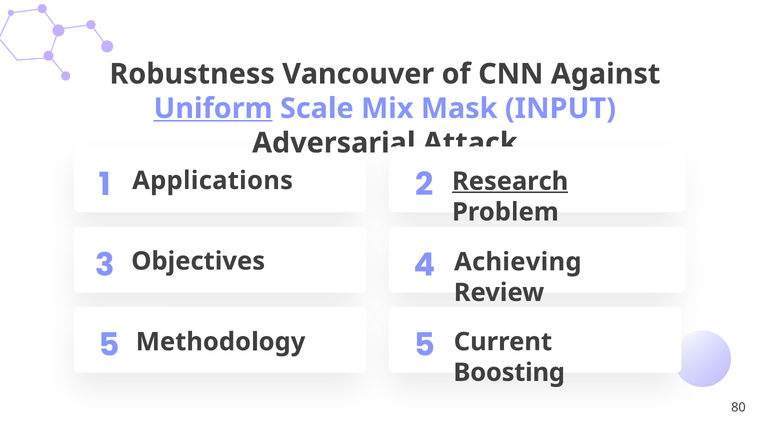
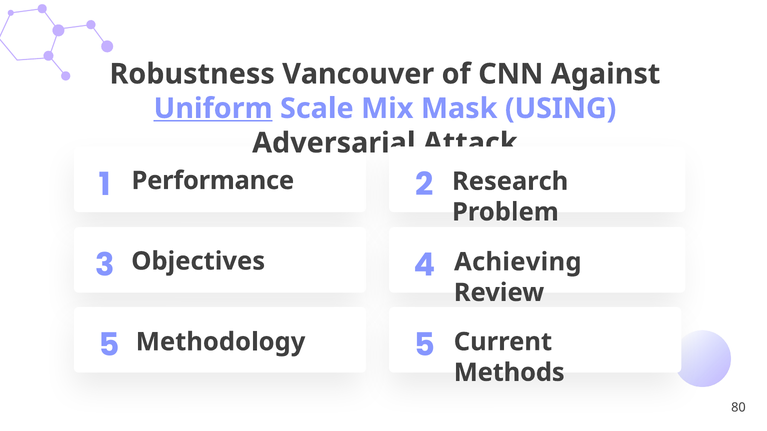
INPUT: INPUT -> USING (561, 109)
Applications: Applications -> Performance (213, 181)
Research underline: present -> none (510, 182)
Boosting: Boosting -> Methods (509, 373)
